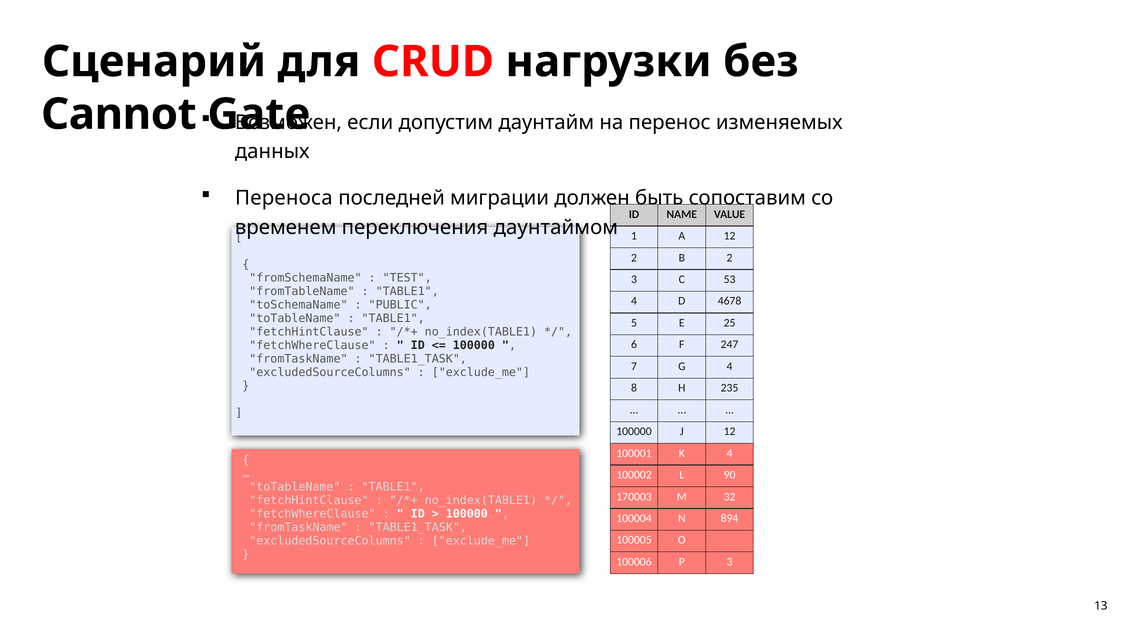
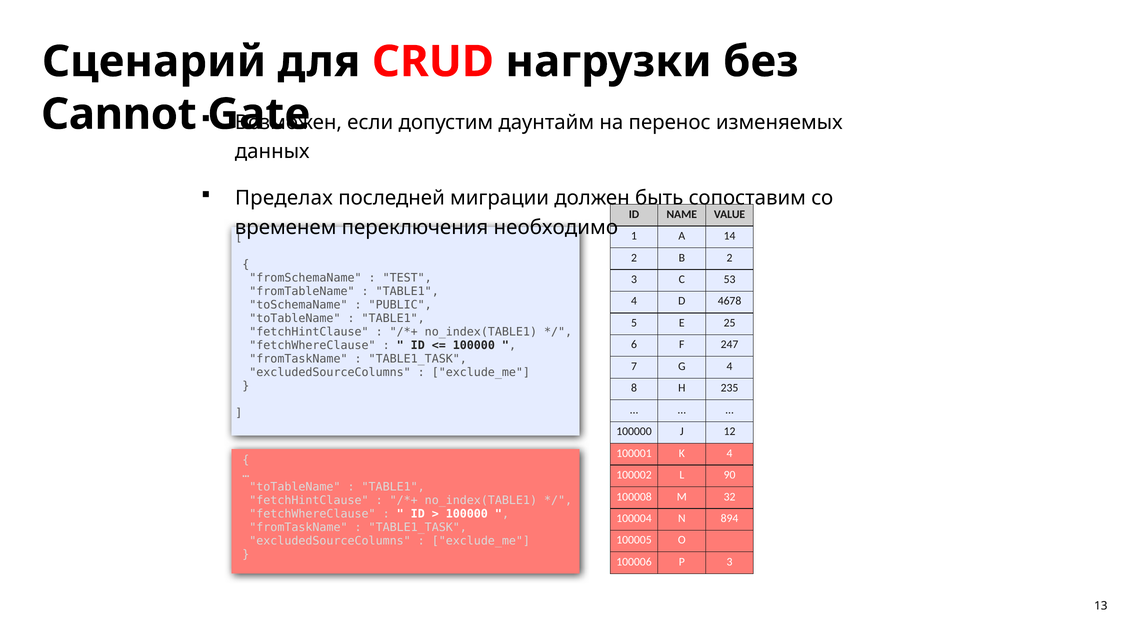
Переноса: Переноса -> Пределах (284, 198)
даунтаймом: даунтаймом -> необходимо (556, 227)
A 12: 12 -> 14 (730, 236)
170003: 170003 -> 100008 (634, 497)
